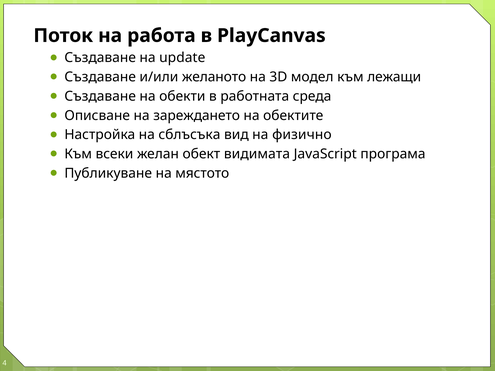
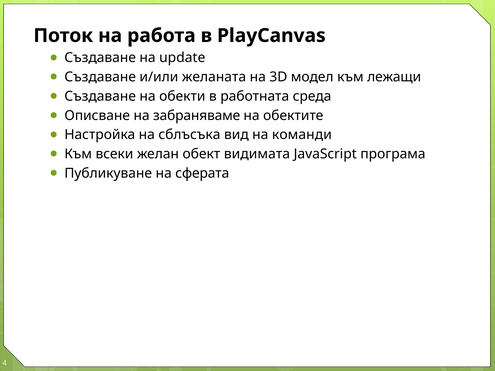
желаното: желаното -> желаната (214, 77)
зареждането: зареждането -> забраняваме (197, 116)
физично: физично -> команди (302, 135)
мястото: мястото -> сферата (202, 173)
